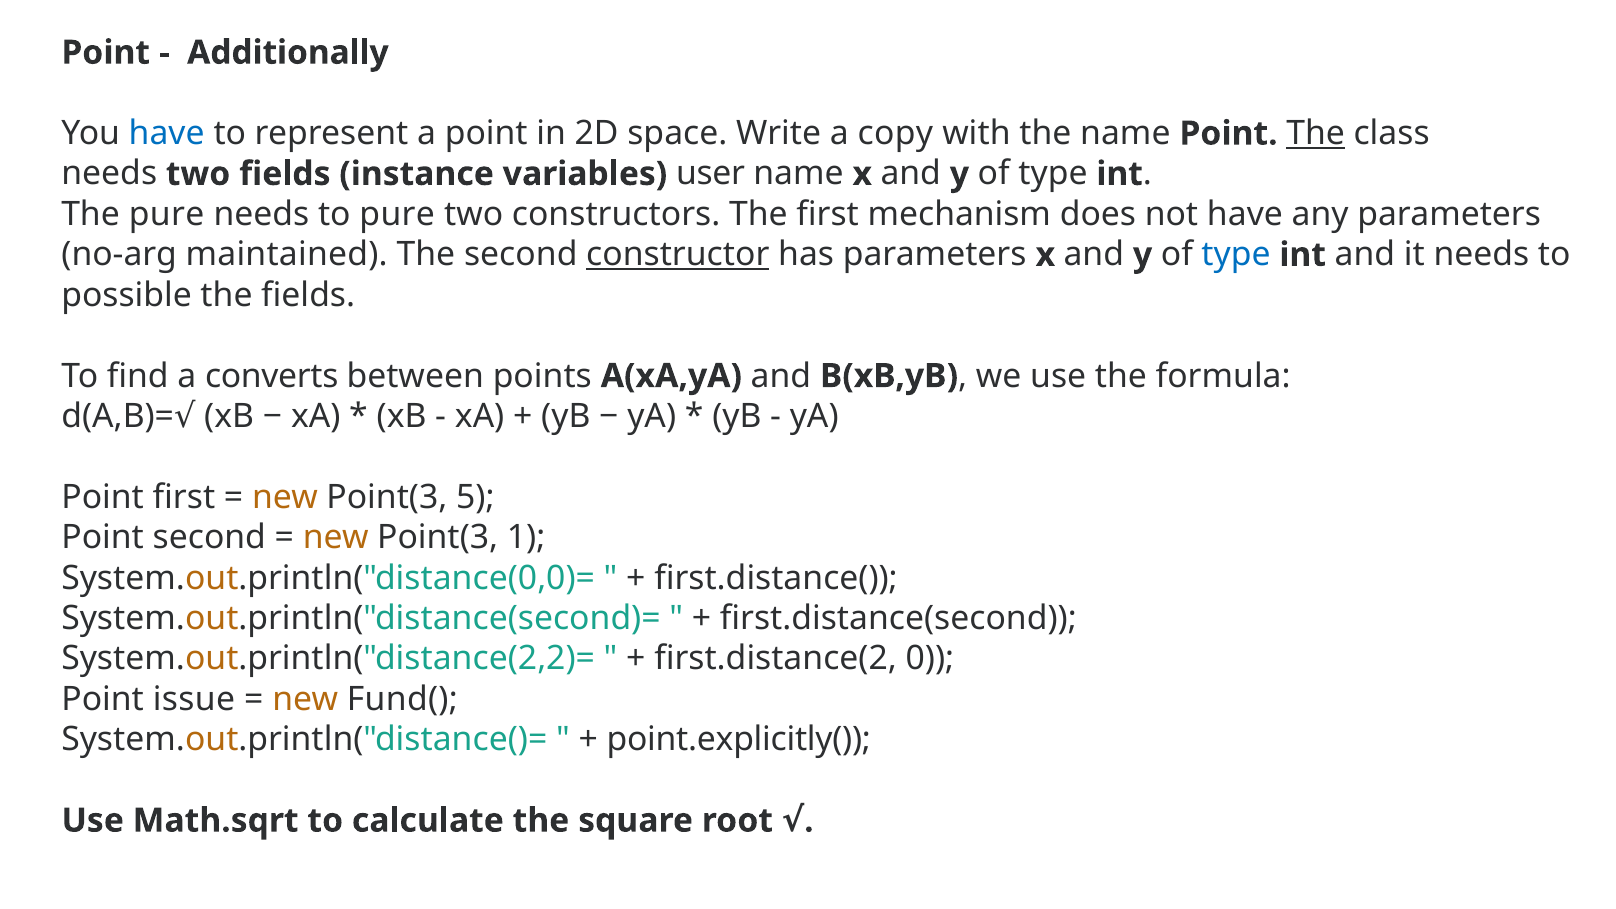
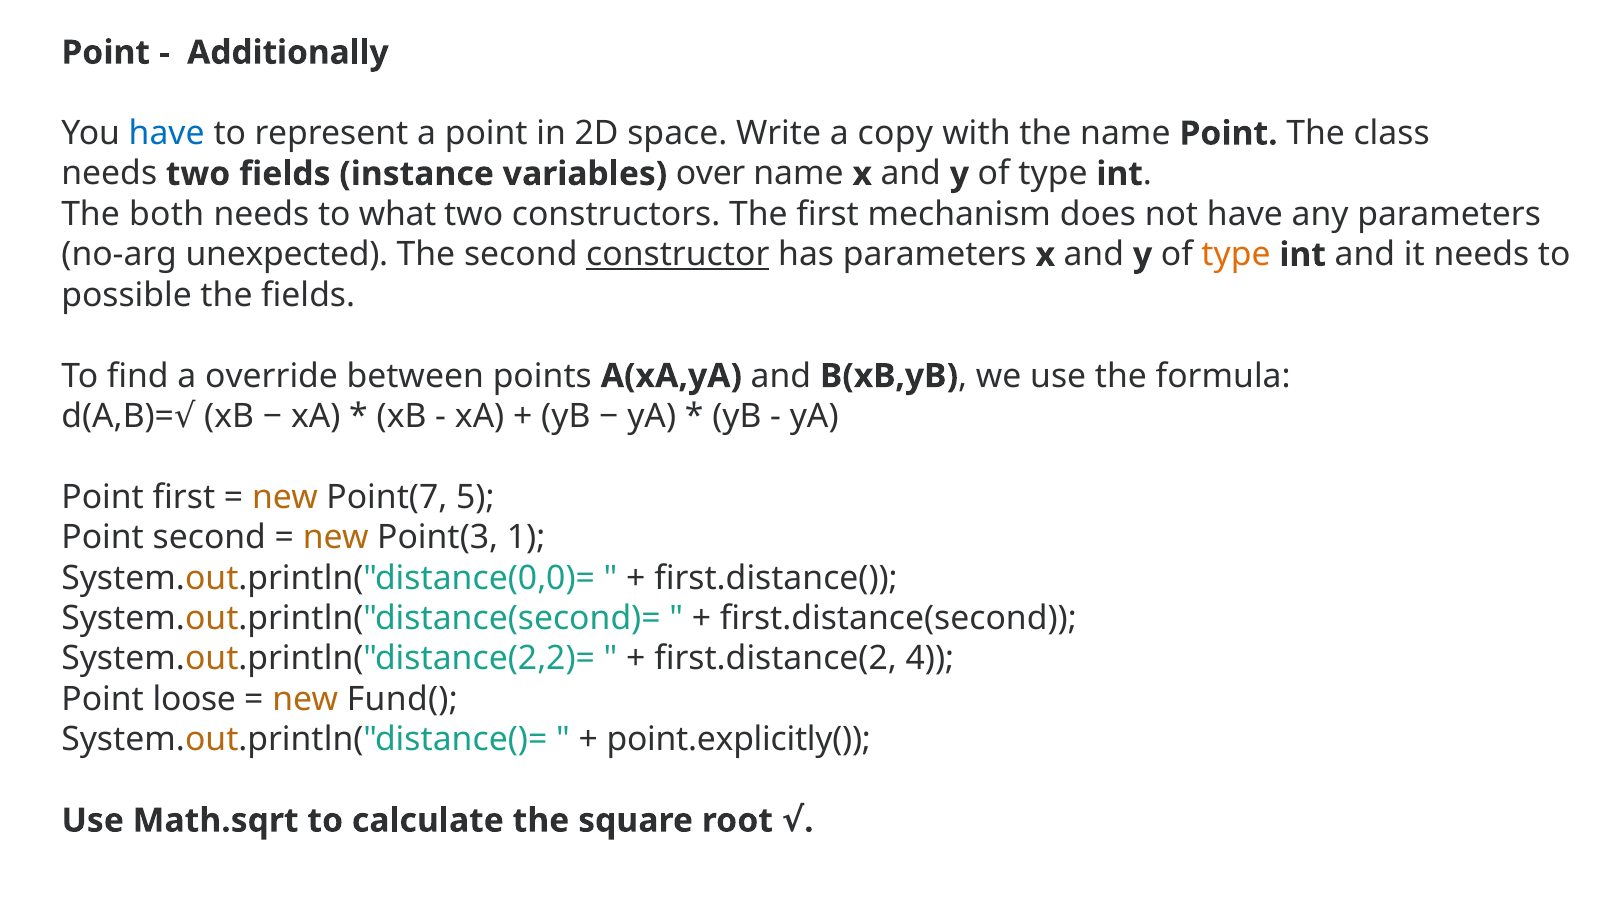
The underline: present -> none (1316, 133)
user: user -> over (711, 174)
The pure: pure -> both (167, 214)
to pure: pure -> what (398, 214)
maintained: maintained -> unexpected (287, 255)
type colour: blue -> orange (1236, 255)
converts: converts -> override (272, 376)
Point(3: Point(3 -> Point(7 (387, 497)
0: 0 -> 4 (930, 659)
issue: issue -> loose (194, 699)
